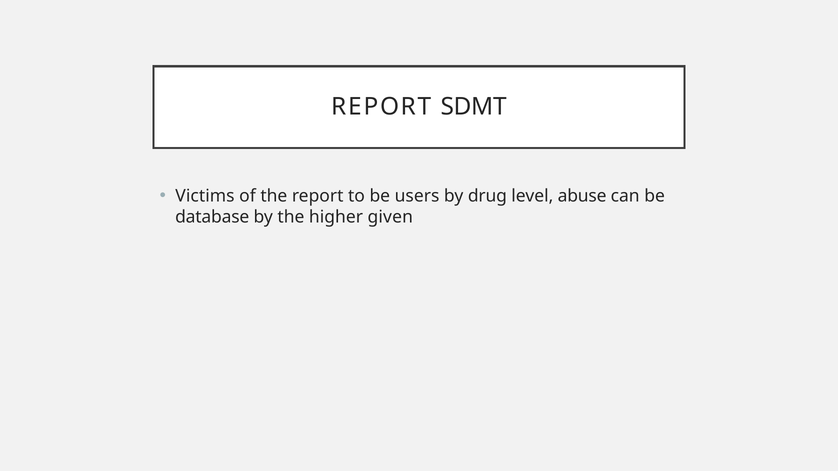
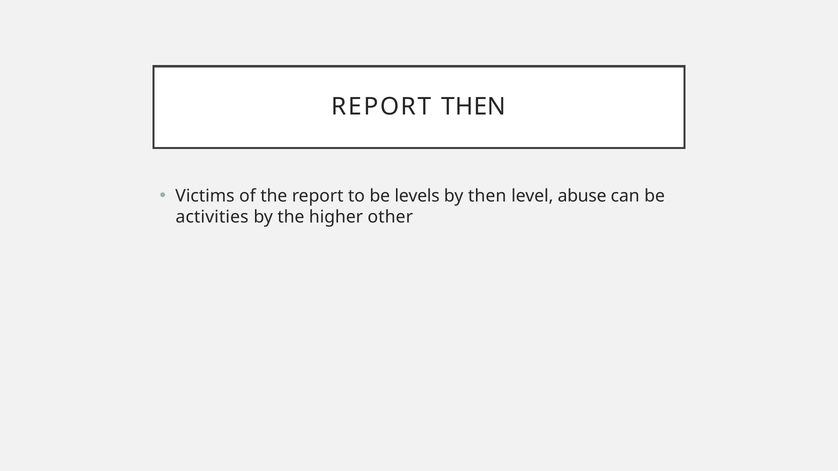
REPORT SDMT: SDMT -> THEN (474, 107)
users: users -> levels (417, 196)
by drug: drug -> then (487, 196)
database: database -> activities (212, 217)
given: given -> other (390, 217)
